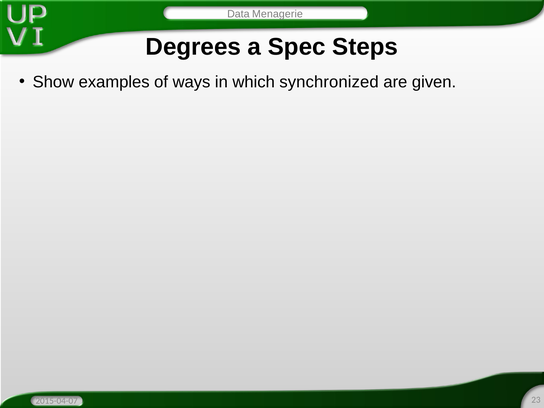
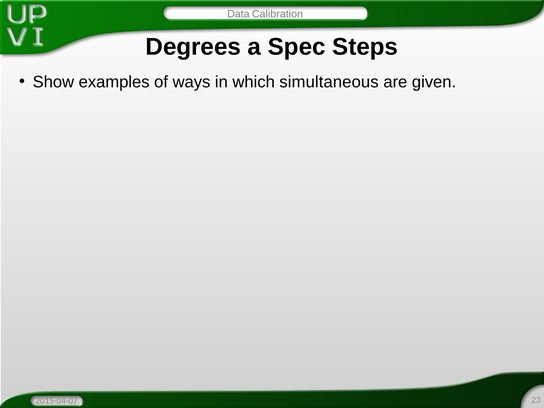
Menagerie: Menagerie -> Calibration (277, 14)
synchronized: synchronized -> simultaneous (329, 82)
